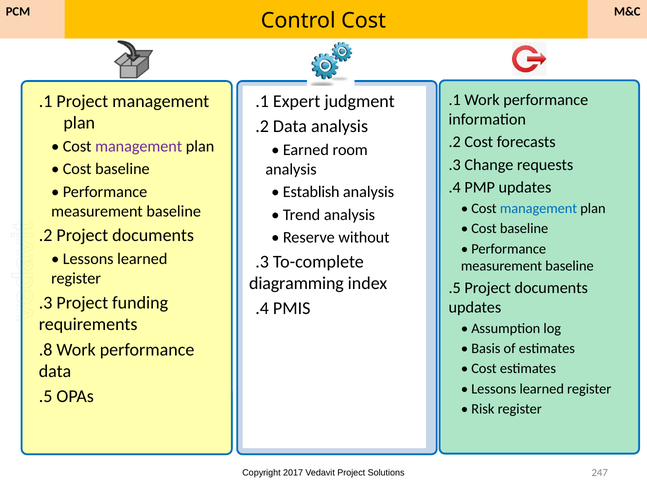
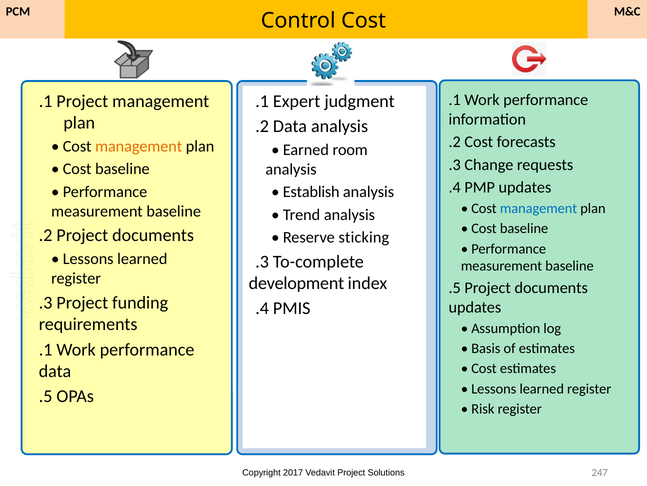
management colour: purple -> orange (139, 146)
without: without -> sticking (364, 237)
diagramming: diagramming -> development (296, 283)
.8: .8 -> .1 (46, 349)
